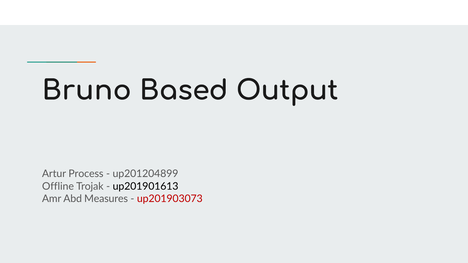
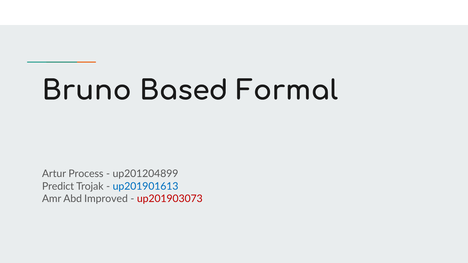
Output: Output -> Formal (287, 91)
Offline: Offline -> Predict (58, 187)
up201901613 colour: black -> blue (146, 187)
Measures: Measures -> Improved (106, 199)
